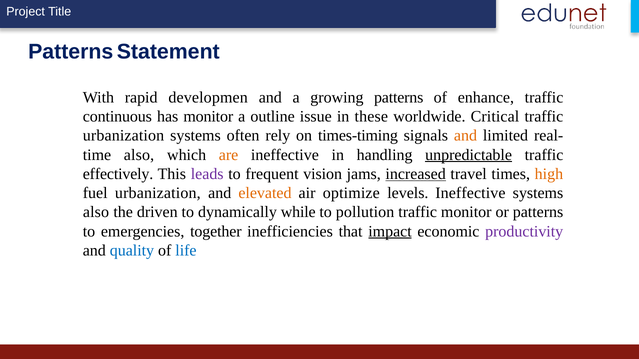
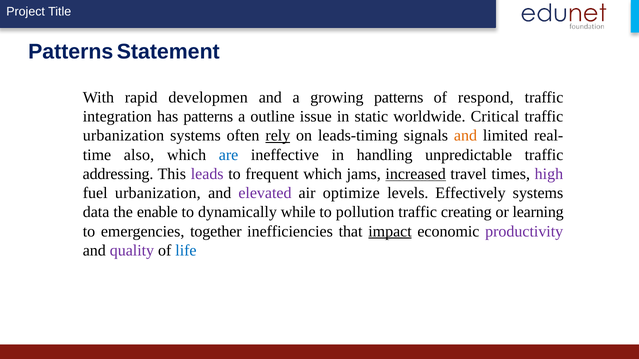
enhance: enhance -> respond (486, 97)
continuous: continuous -> integration (117, 117)
has monitor: monitor -> patterns (208, 117)
these: these -> static (371, 117)
rely underline: none -> present (278, 136)
times-timing: times-timing -> leads-timing (358, 136)
are colour: orange -> blue (229, 155)
unpredictable underline: present -> none (469, 155)
effectively: effectively -> addressing (118, 174)
frequent vision: vision -> which (323, 174)
high colour: orange -> purple (549, 174)
elevated colour: orange -> purple (265, 193)
levels Ineffective: Ineffective -> Effectively (470, 193)
also: also -> data (96, 212)
driven: driven -> enable (157, 212)
traffic monitor: monitor -> creating (466, 212)
or patterns: patterns -> learning (538, 212)
quality colour: blue -> purple (132, 251)
